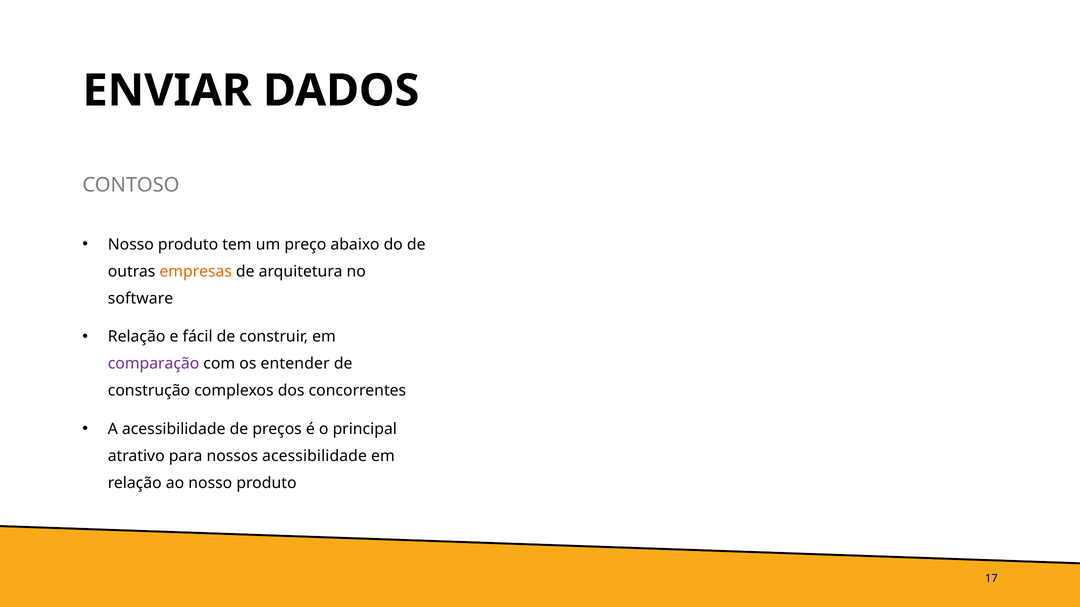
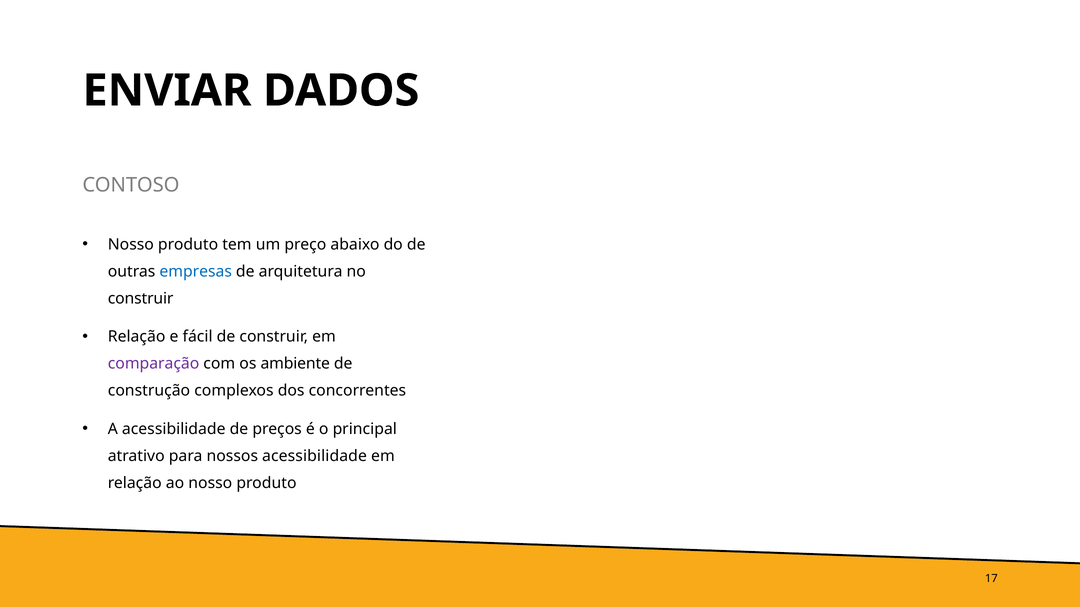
empresas colour: orange -> blue (196, 272)
software: software -> construir (141, 299)
entender: entender -> ambiente (295, 364)
